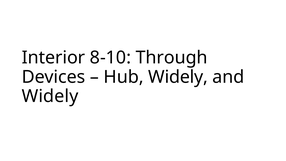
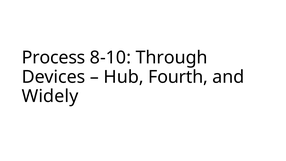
Interior: Interior -> Process (53, 58)
Hub Widely: Widely -> Fourth (178, 77)
